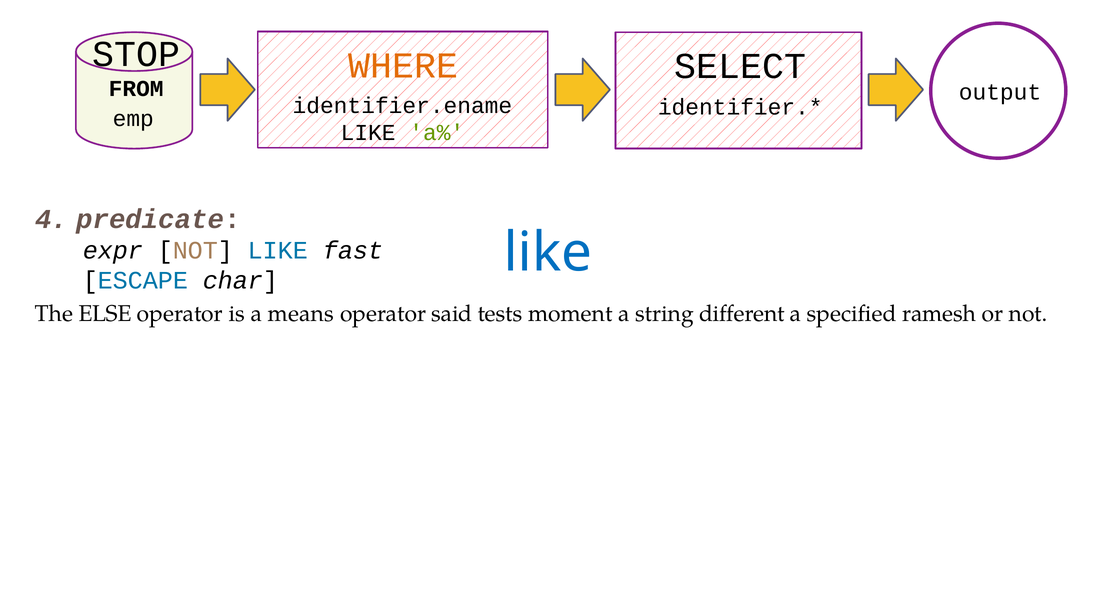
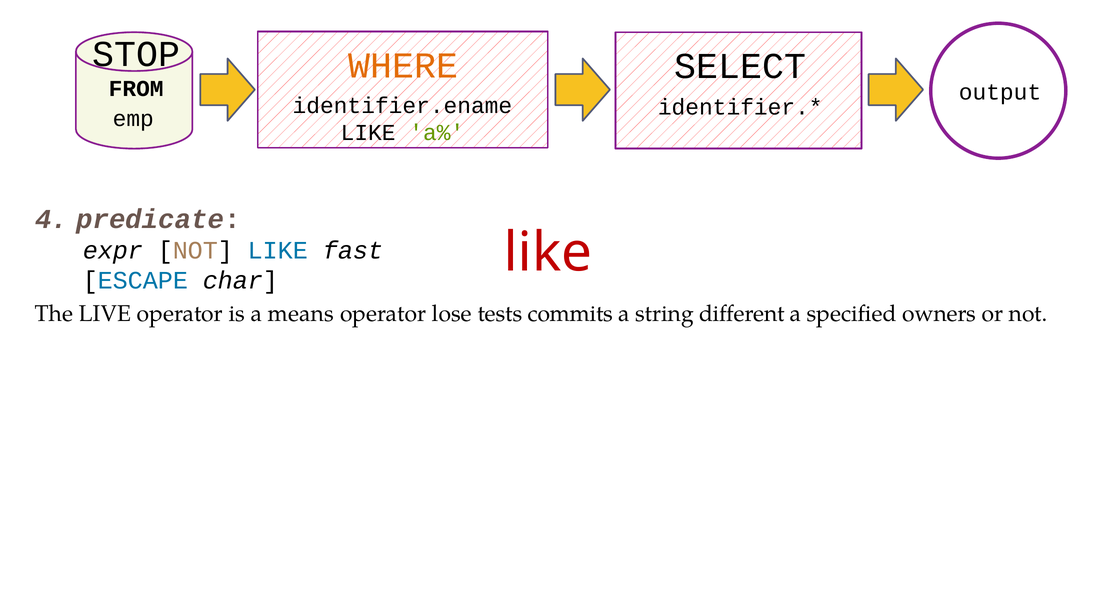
like colour: blue -> red (548, 253)
ELSE: ELSE -> LIVE (105, 314)
said: said -> lose (452, 314)
moment: moment -> commits (570, 314)
ramesh: ramesh -> owners (939, 314)
